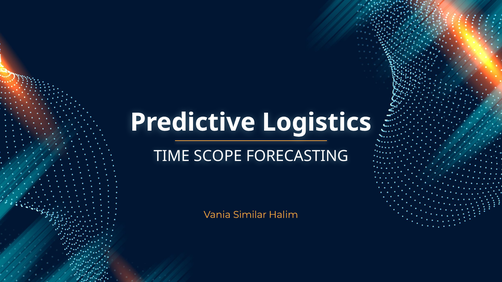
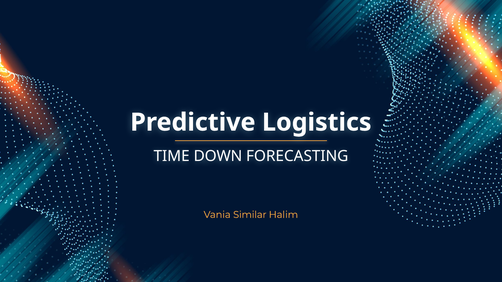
SCOPE: SCOPE -> DOWN (218, 156)
